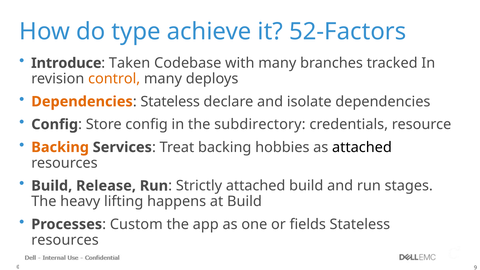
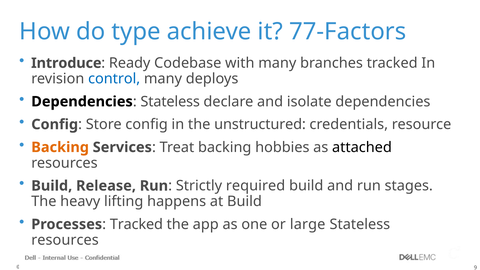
52-Factors: 52-Factors -> 77-Factors (348, 32)
Taken: Taken -> Ready (130, 63)
control colour: orange -> blue (114, 79)
Dependencies colour: orange -> black (82, 102)
subdirectory: subdirectory -> unstructured (260, 124)
Strictly attached: attached -> required (256, 186)
Custom: Custom -> Tracked (136, 224)
fields: fields -> large (308, 224)
